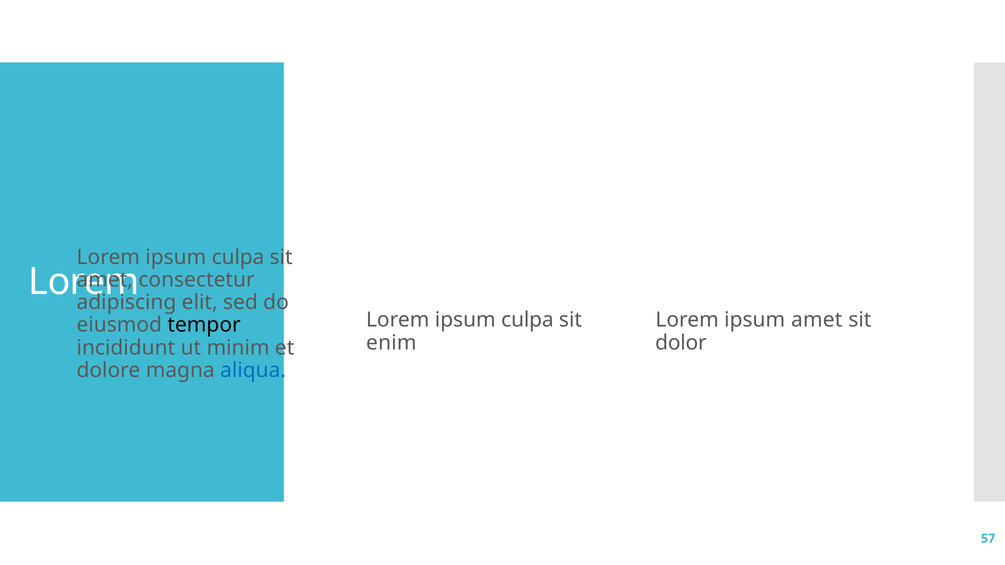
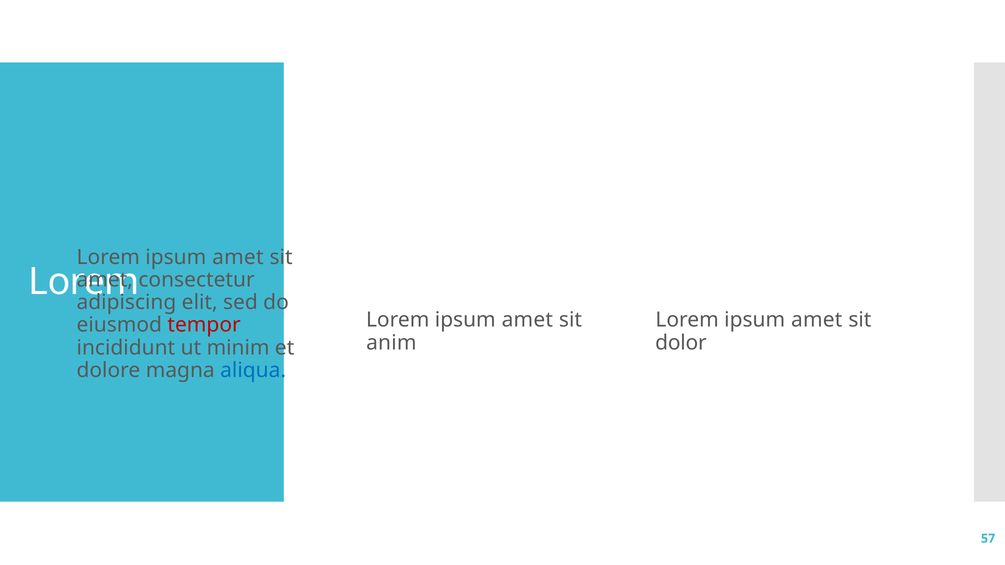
culpa: culpa -> amet (238, 257)
culpa: culpa -> amet (527, 320)
tempor colour: black -> red (204, 325)
enim: enim -> anim (391, 343)
